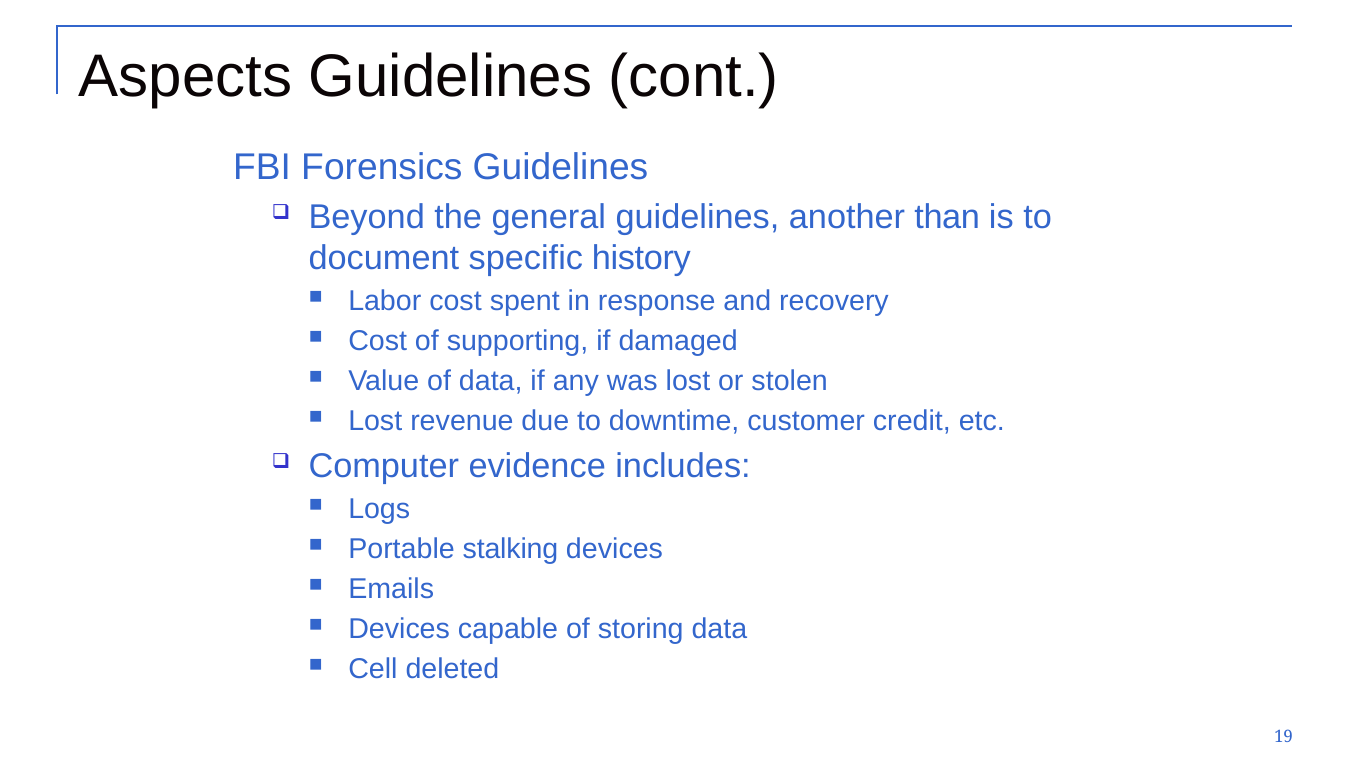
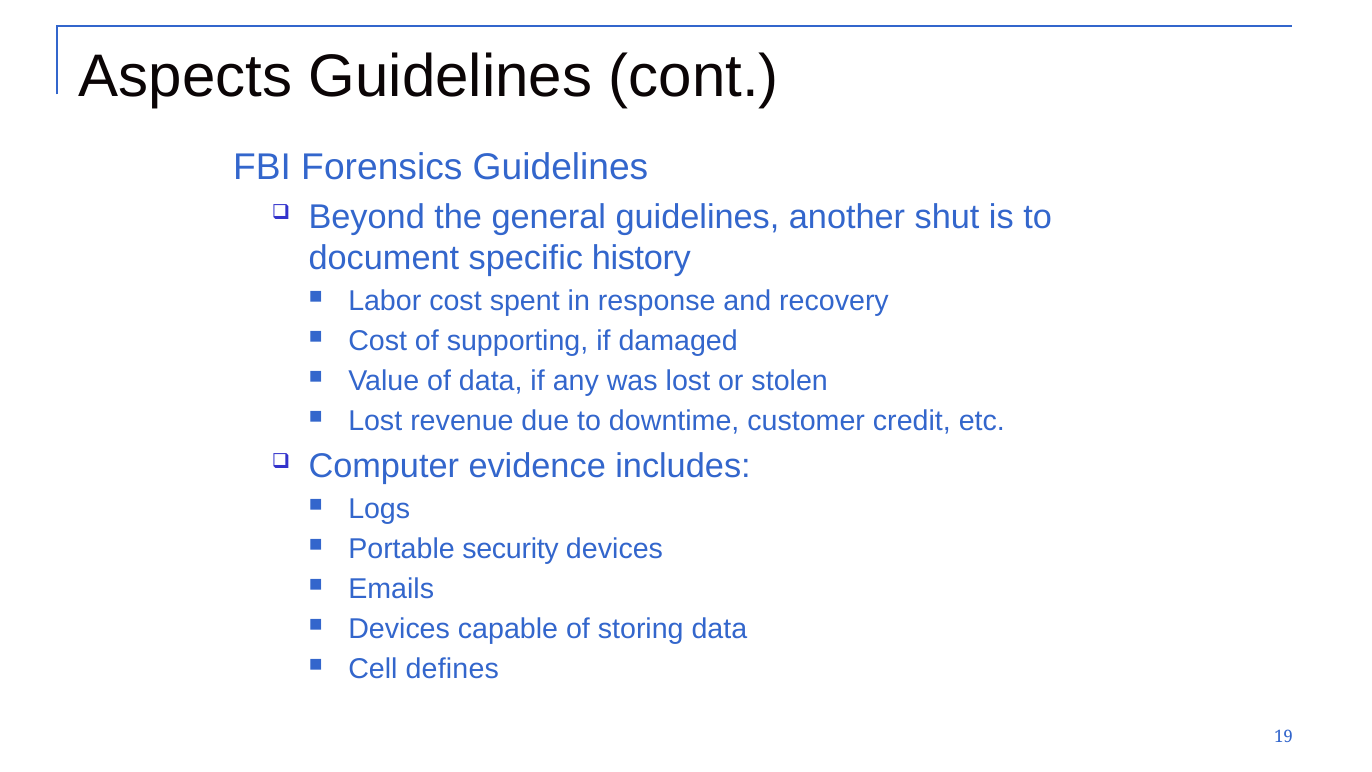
than: than -> shut (947, 217)
stalking: stalking -> security (511, 549)
deleted: deleted -> defines (452, 669)
